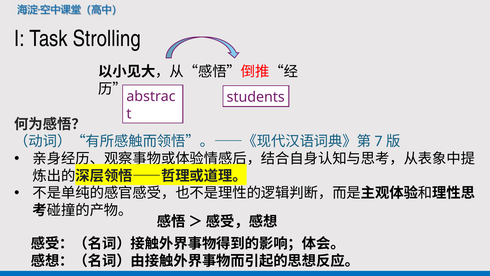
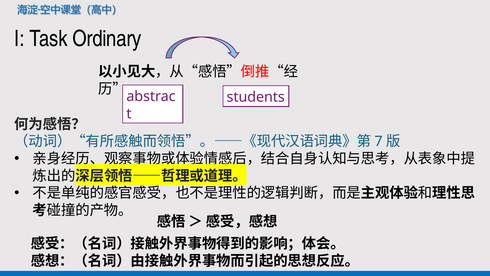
Strolling: Strolling -> Ordinary (107, 39)
